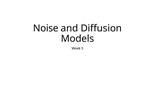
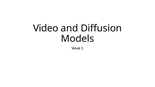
Noise: Noise -> Video (46, 28)
